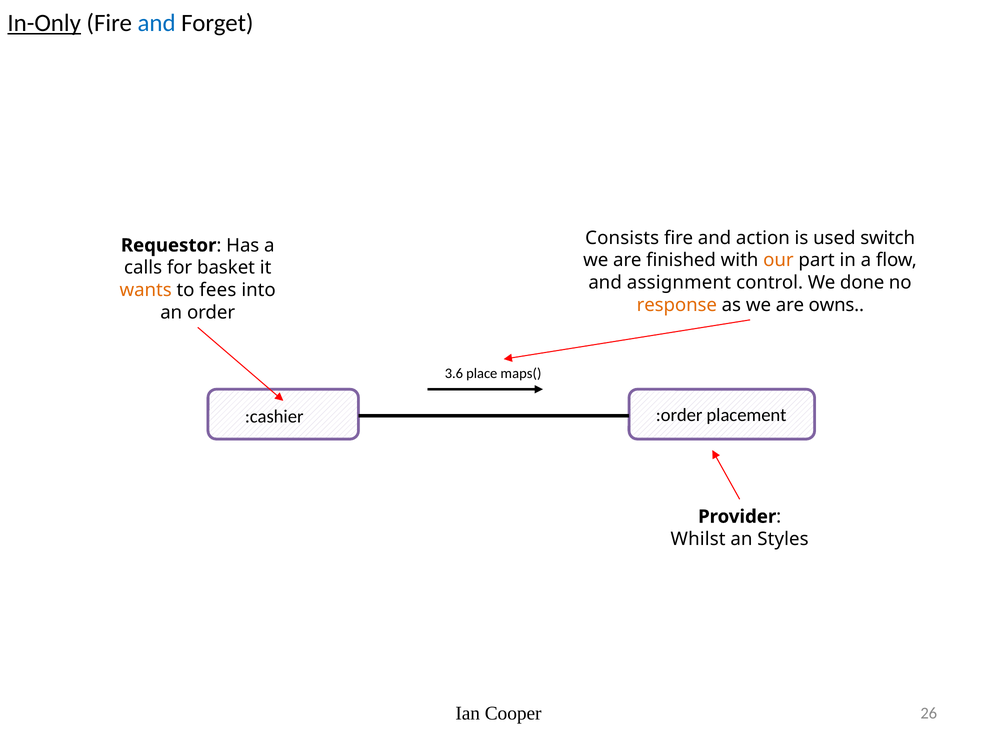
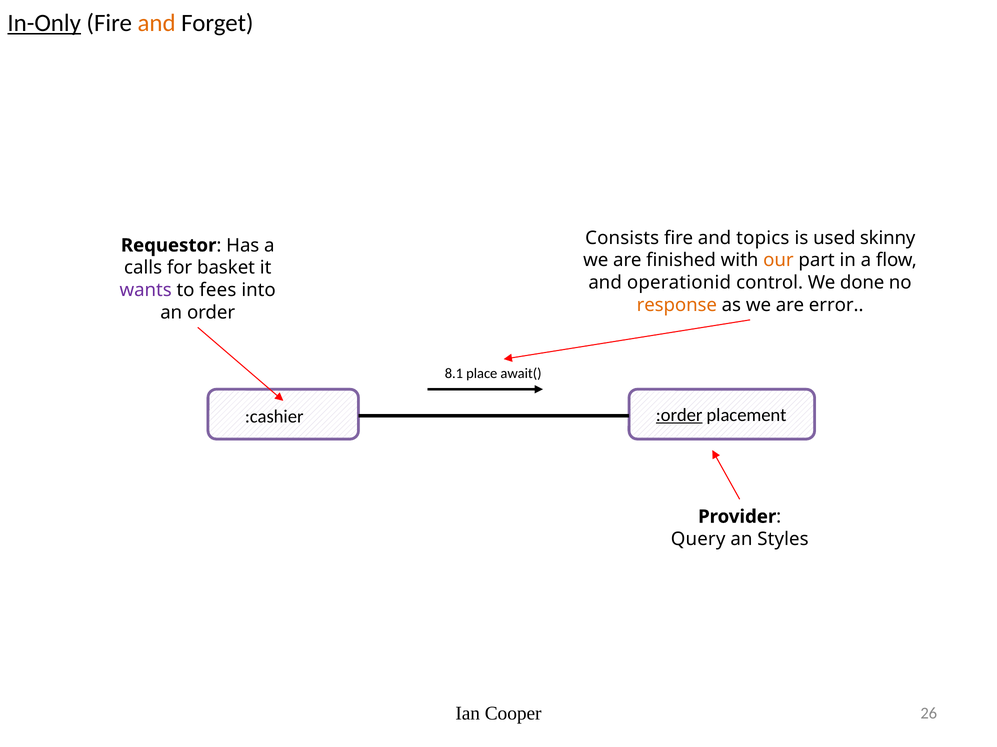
and colour: blue -> orange (157, 23)
action: action -> topics (763, 238)
switch: switch -> skinny (888, 238)
assignment: assignment -> operationid (679, 283)
wants colour: orange -> purple (146, 290)
owns: owns -> error (836, 305)
3.6: 3.6 -> 8.1 (454, 374)
maps(: maps( -> await( (521, 374)
:order underline: none -> present (679, 415)
Whilst: Whilst -> Query (698, 540)
